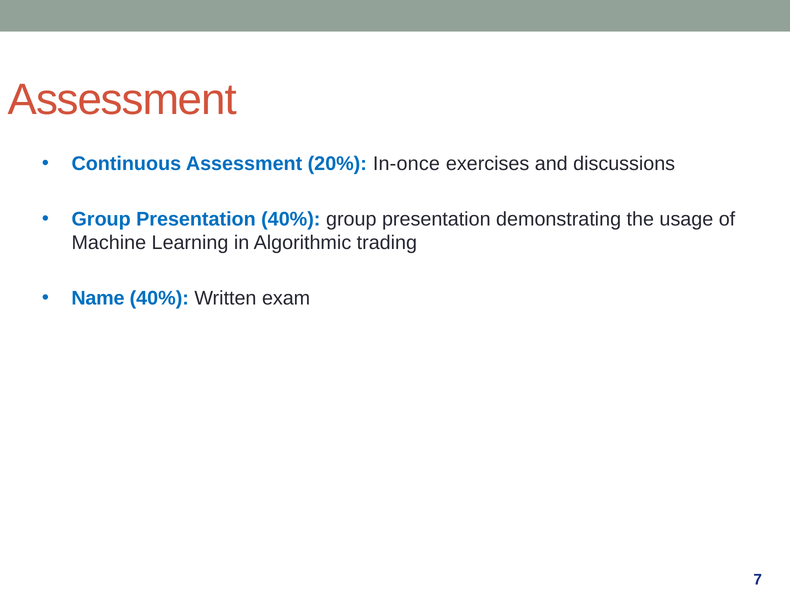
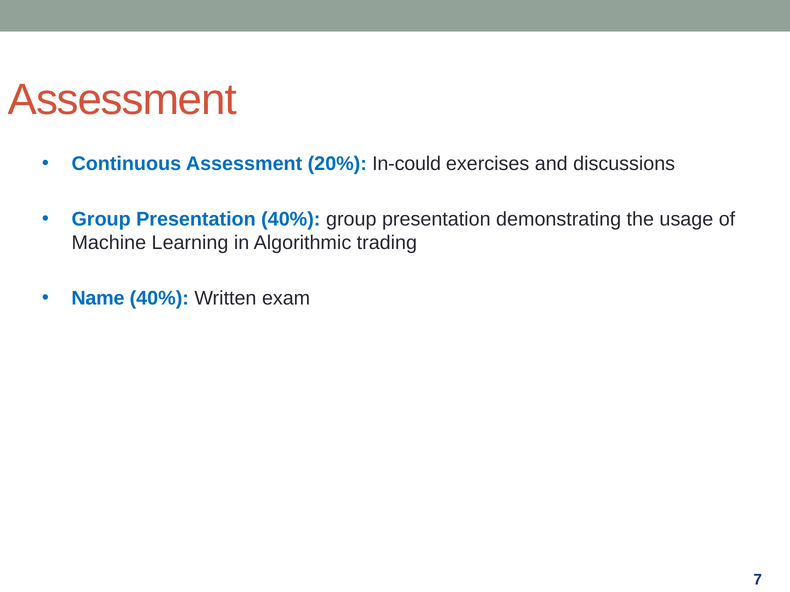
In-once: In-once -> In-could (407, 164)
